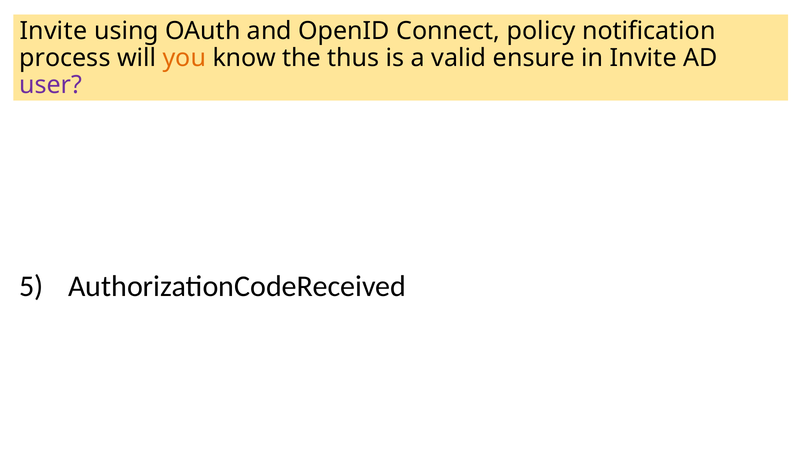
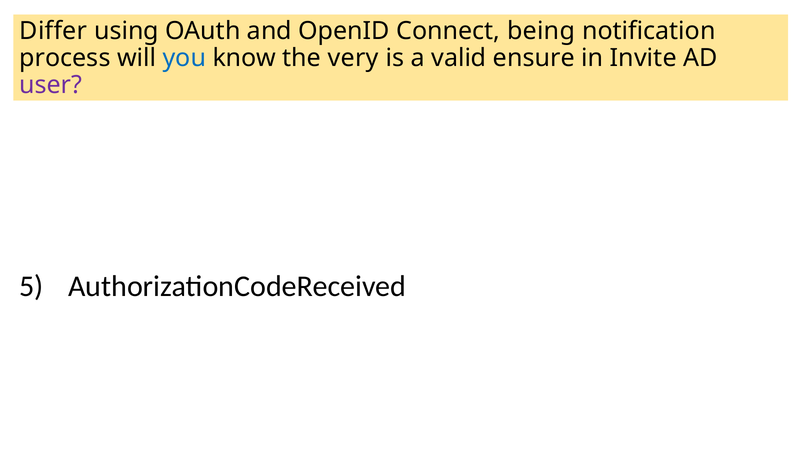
Invite: Invite -> Differ (53, 31)
policy: policy -> being (541, 31)
you colour: orange -> blue (184, 58)
thus: thus -> very (353, 58)
